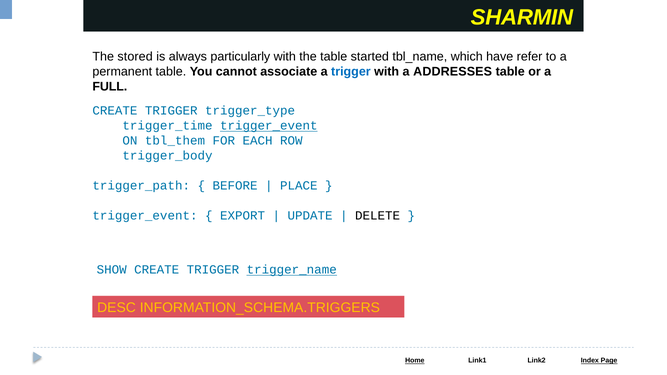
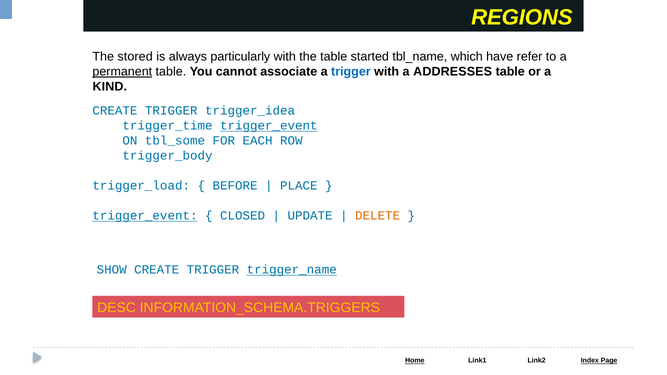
SHARMIN: SHARMIN -> REGIONS (522, 17)
permanent underline: none -> present (122, 72)
FULL: FULL -> KIND (110, 87)
trigger_type: trigger_type -> trigger_idea (250, 111)
tbl_them: tbl_them -> tbl_some (175, 141)
trigger_path: trigger_path -> trigger_load (141, 186)
trigger_event underline: none -> present (145, 216)
EXPORT: EXPORT -> CLOSED (243, 216)
DELETE colour: black -> orange (378, 216)
